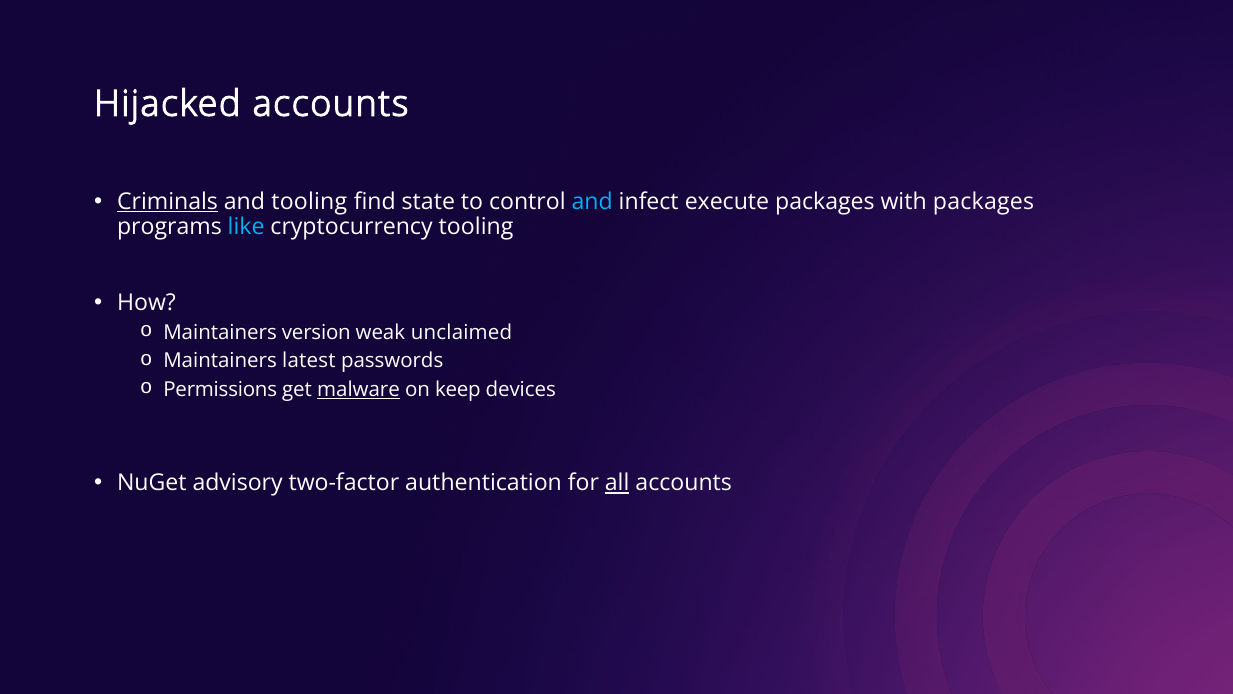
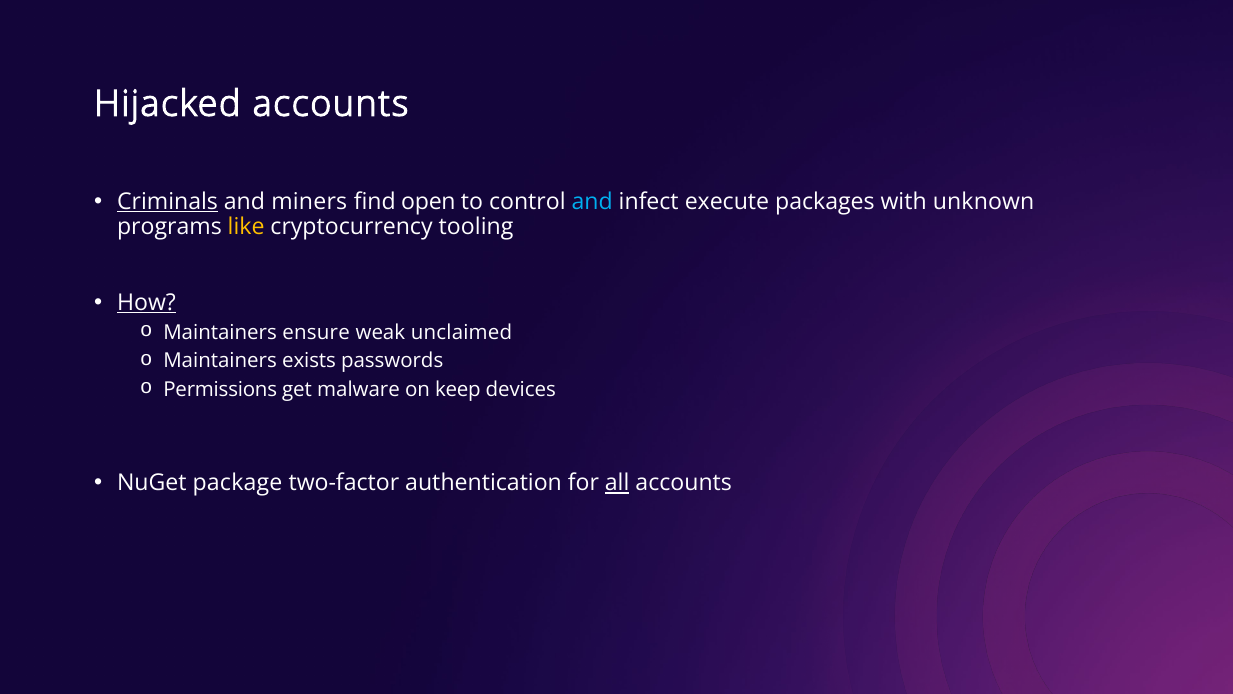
and tooling: tooling -> miners (309, 202)
state: state -> open (428, 202)
with packages: packages -> unknown (984, 202)
like colour: light blue -> yellow (246, 227)
How underline: none -> present (147, 302)
version: version -> ensure (316, 332)
latest: latest -> exists (309, 361)
malware underline: present -> none (359, 389)
advisory: advisory -> package (237, 483)
